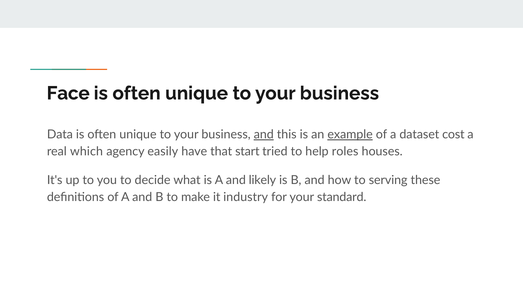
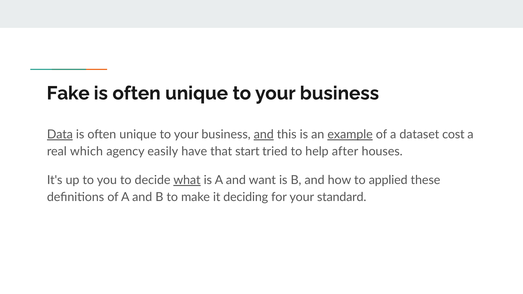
Face: Face -> Fake (68, 93)
Data underline: none -> present (60, 135)
roles: roles -> after (345, 152)
what underline: none -> present (187, 180)
likely: likely -> want (262, 180)
serving: serving -> applied (388, 180)
industry: industry -> deciding (246, 197)
